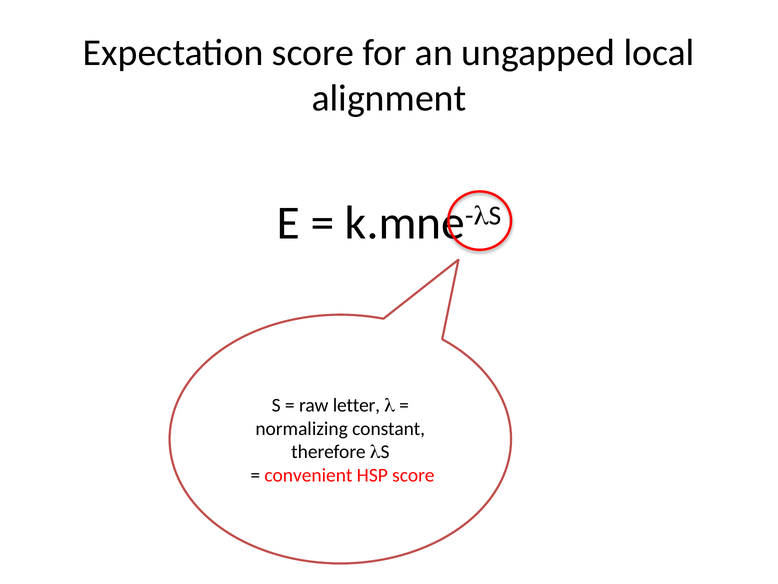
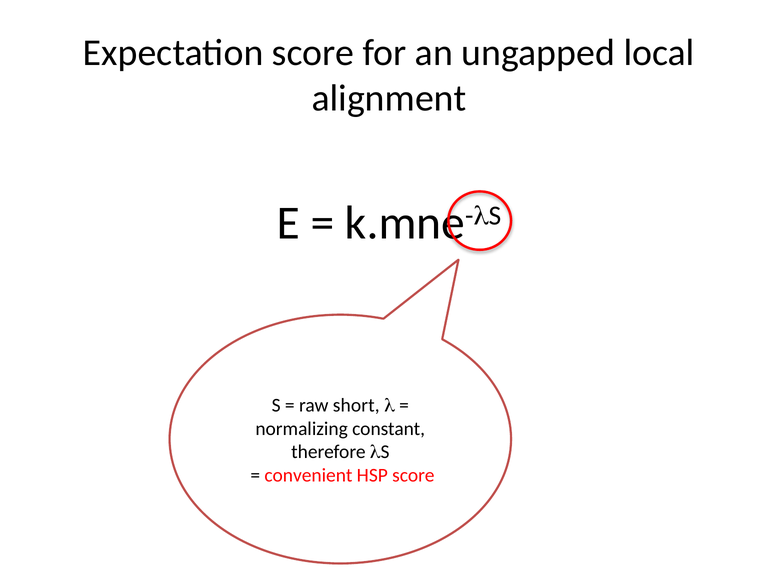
letter: letter -> short (356, 405)
